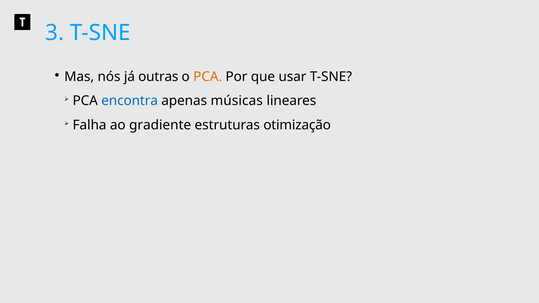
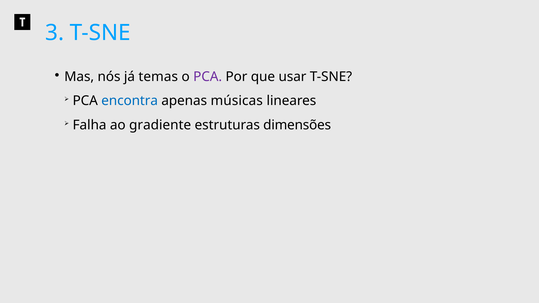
outras: outras -> temas (158, 77)
PCA colour: orange -> purple (208, 77)
otimização: otimização -> dimensões (297, 125)
